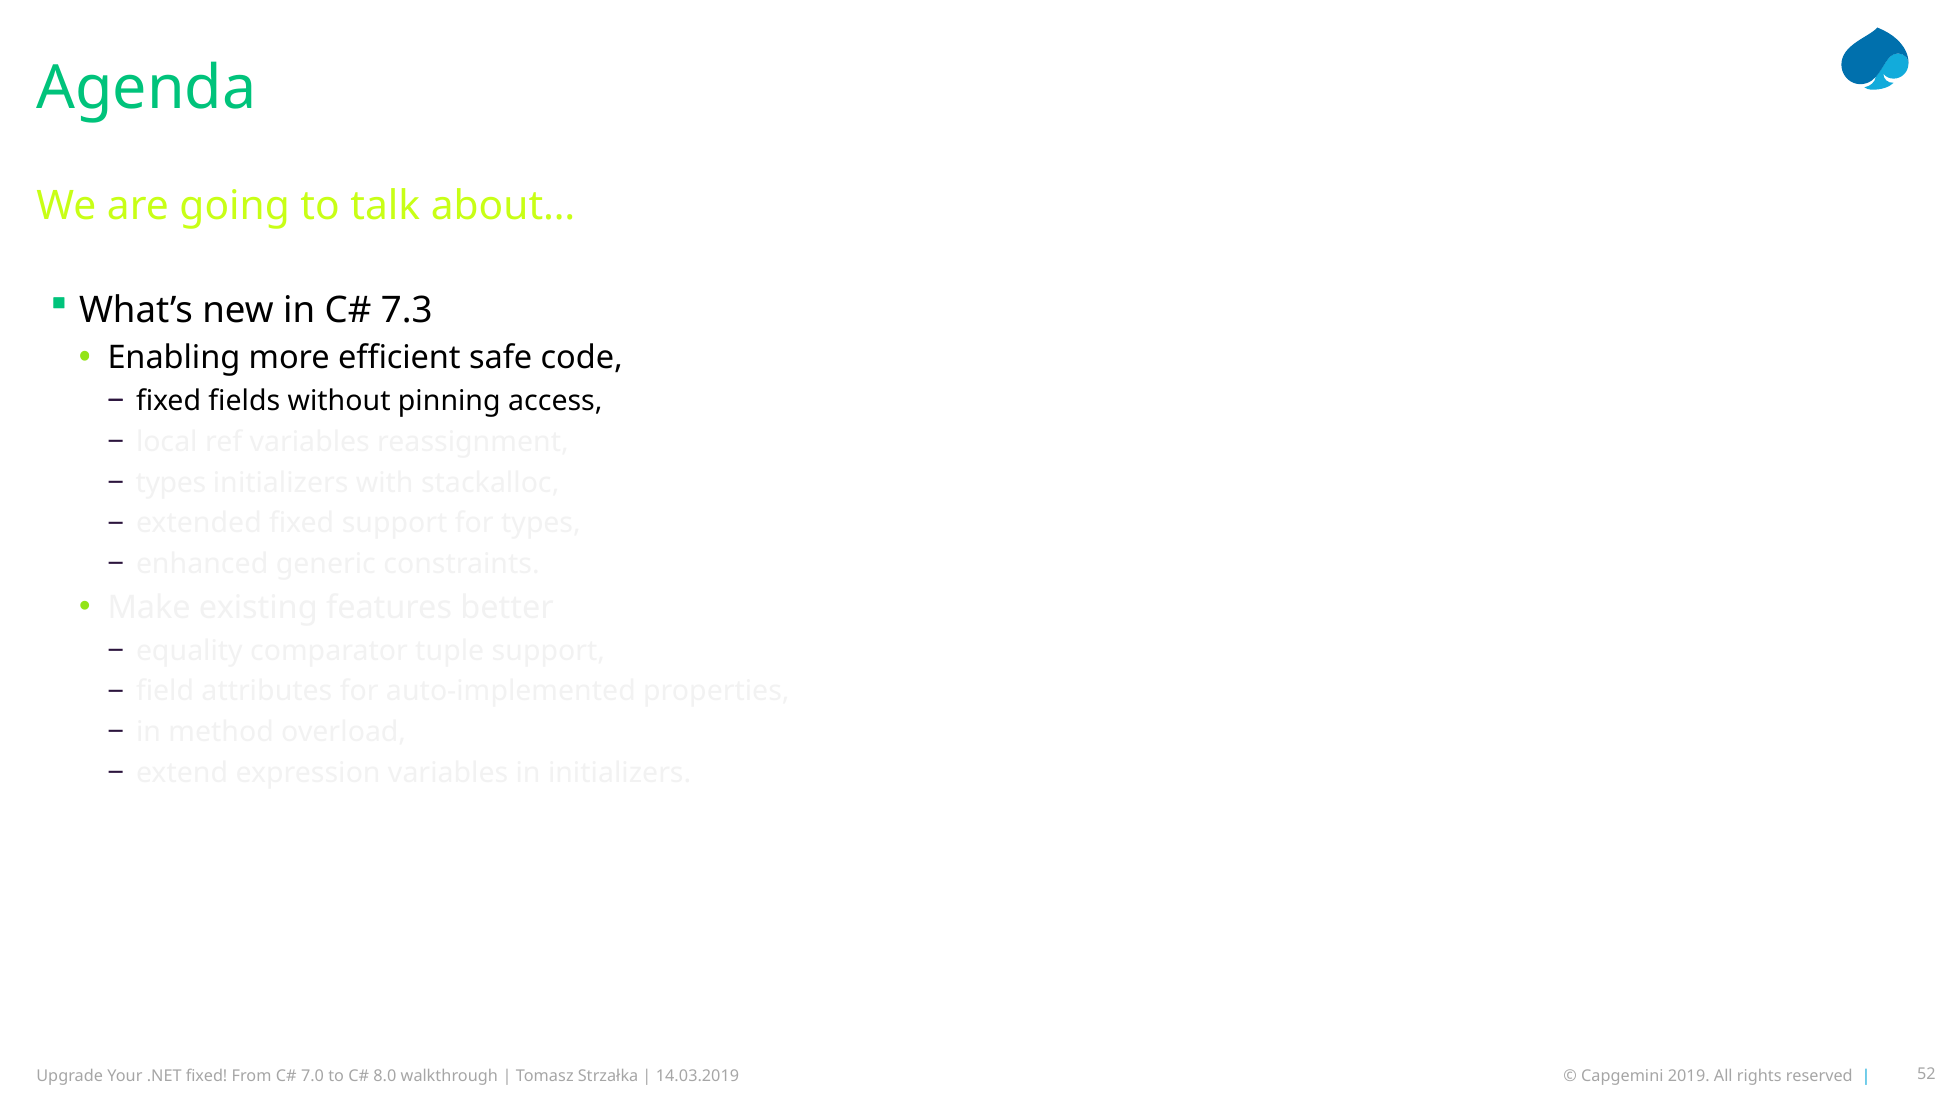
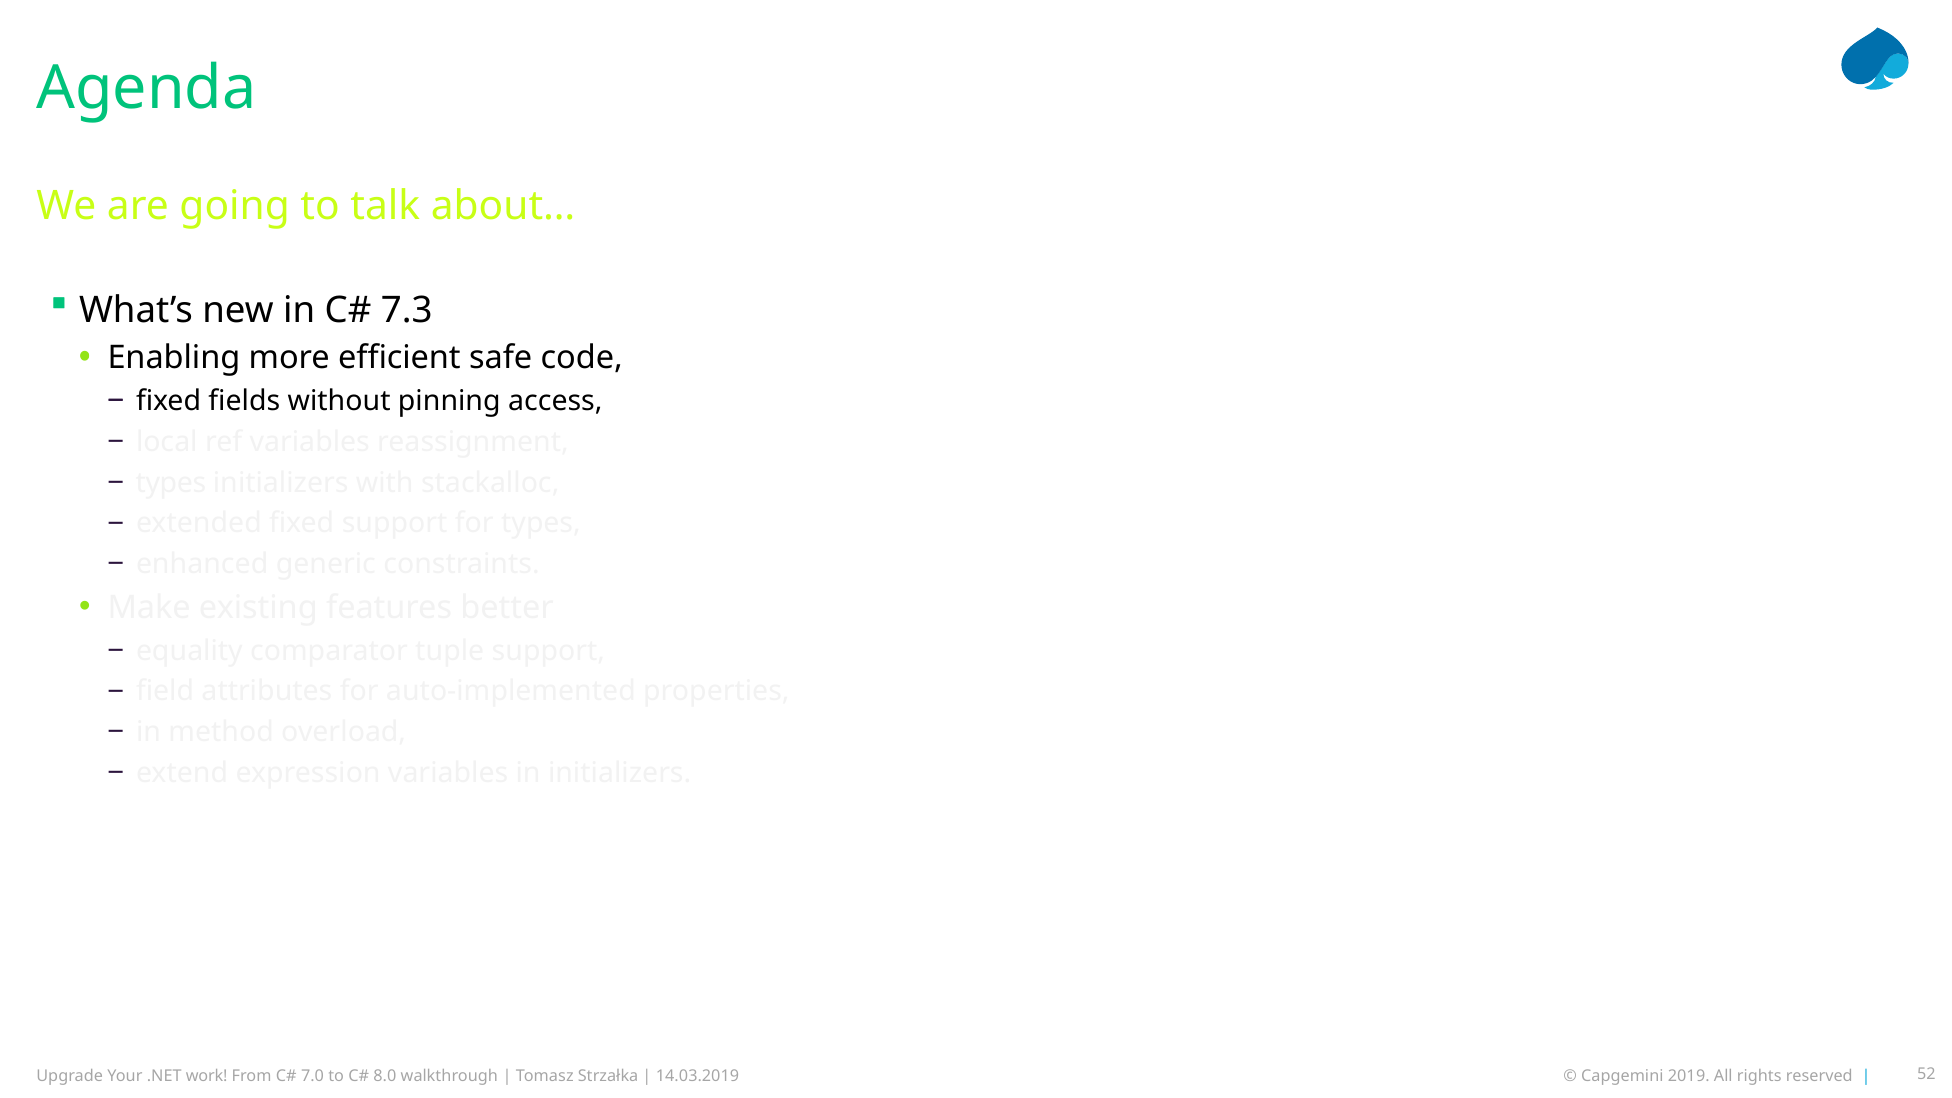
fixed: fixed -> work (207, 1076)
